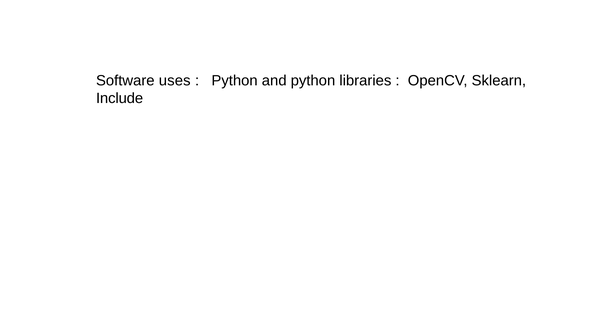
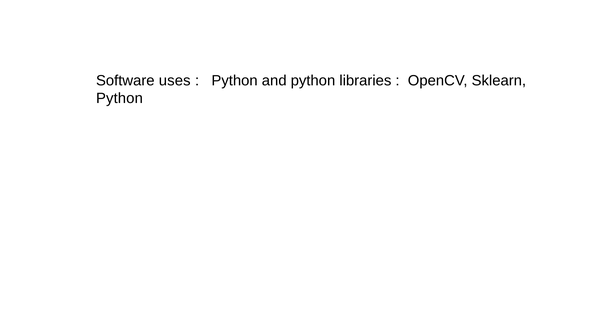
Include: Include -> Python (119, 98)
